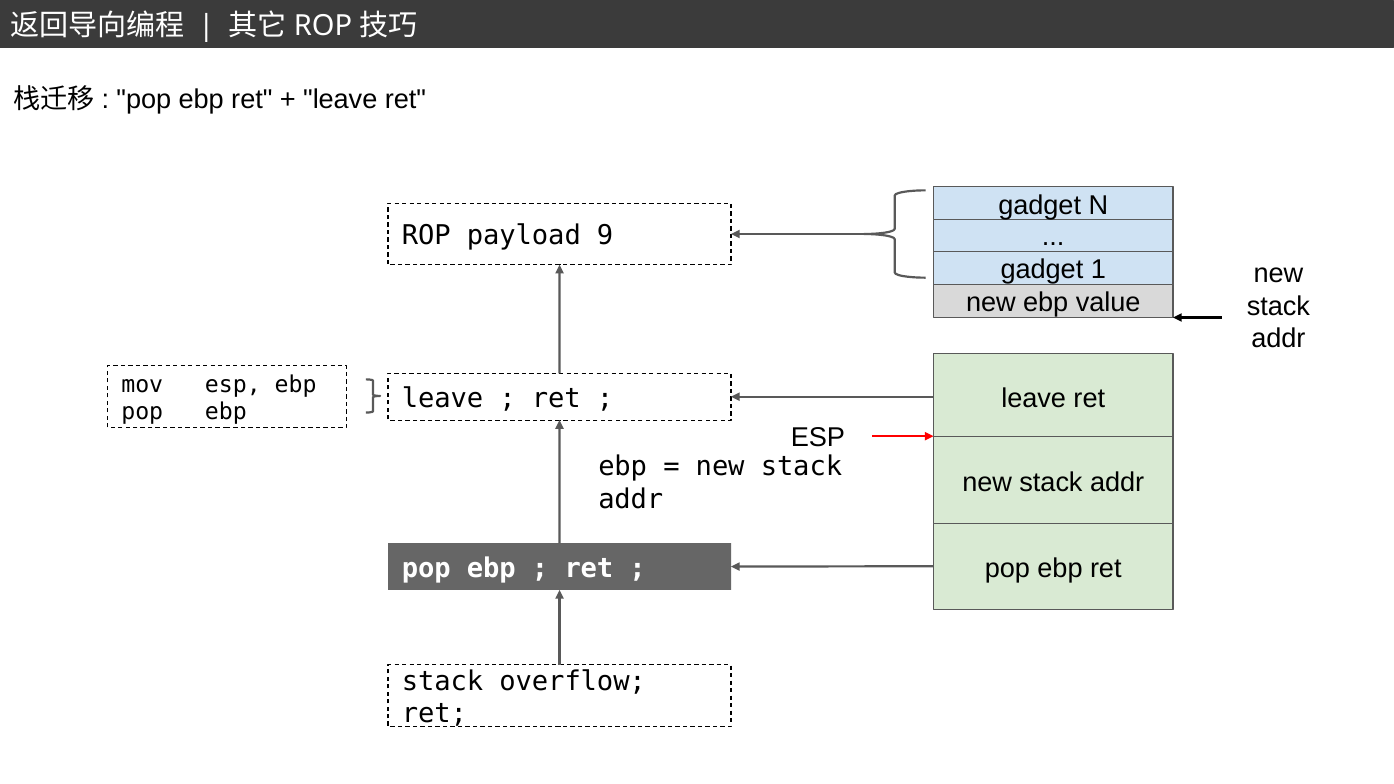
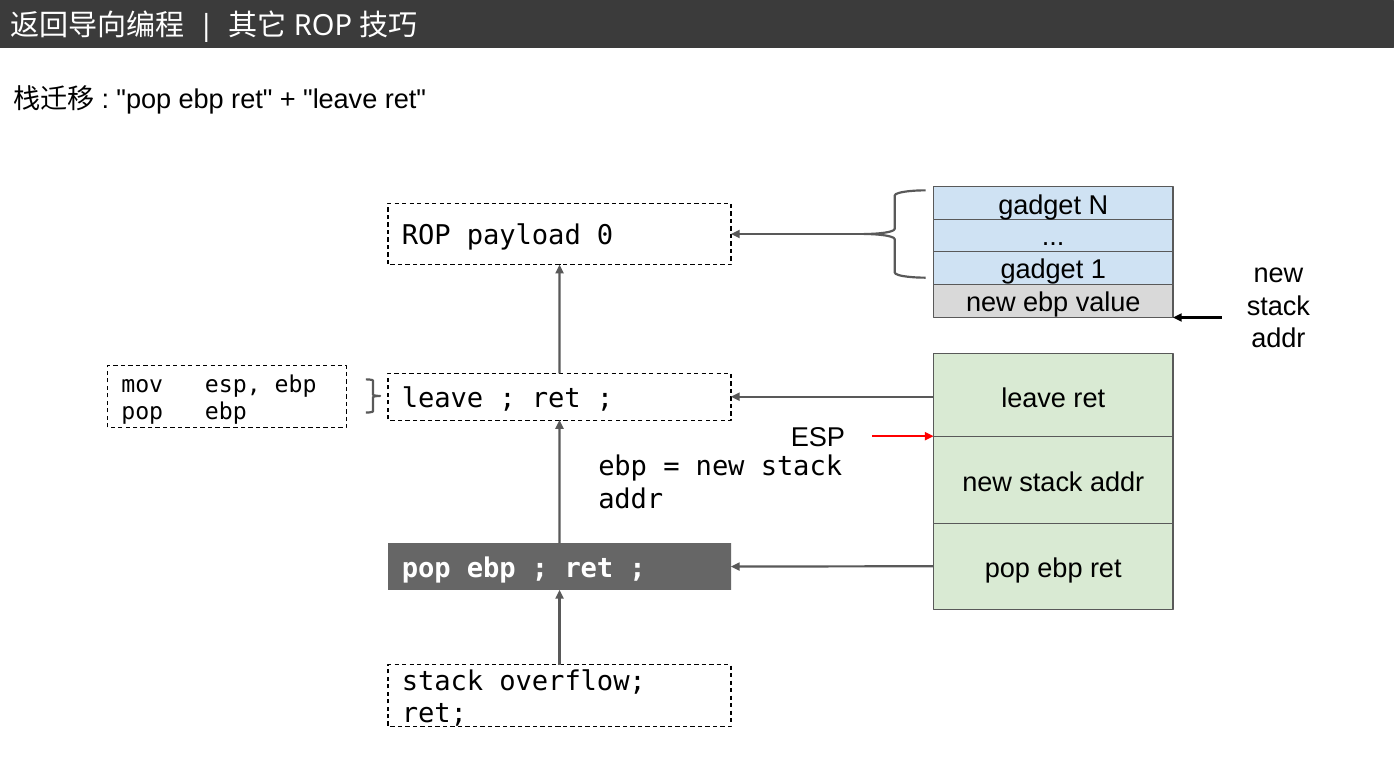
9: 9 -> 0 (605, 236)
